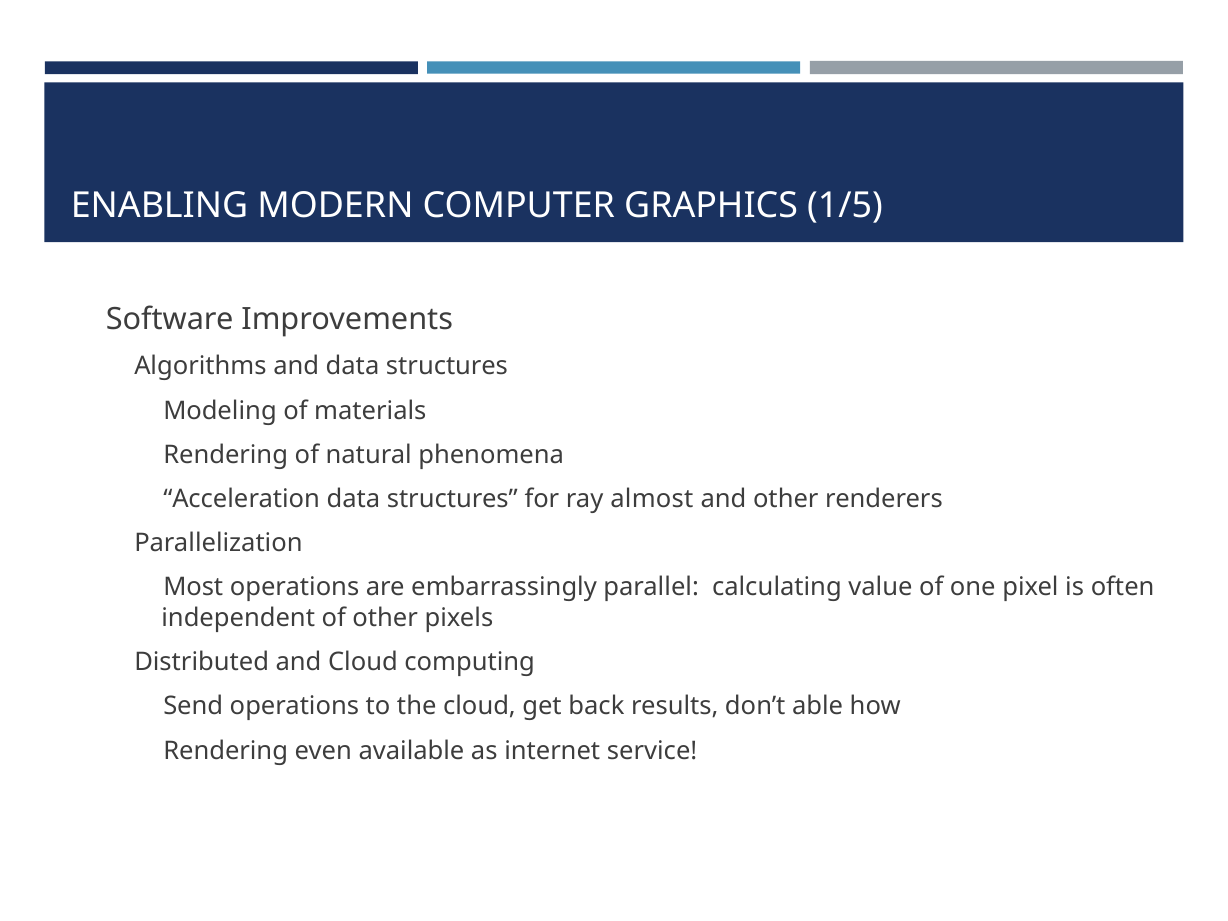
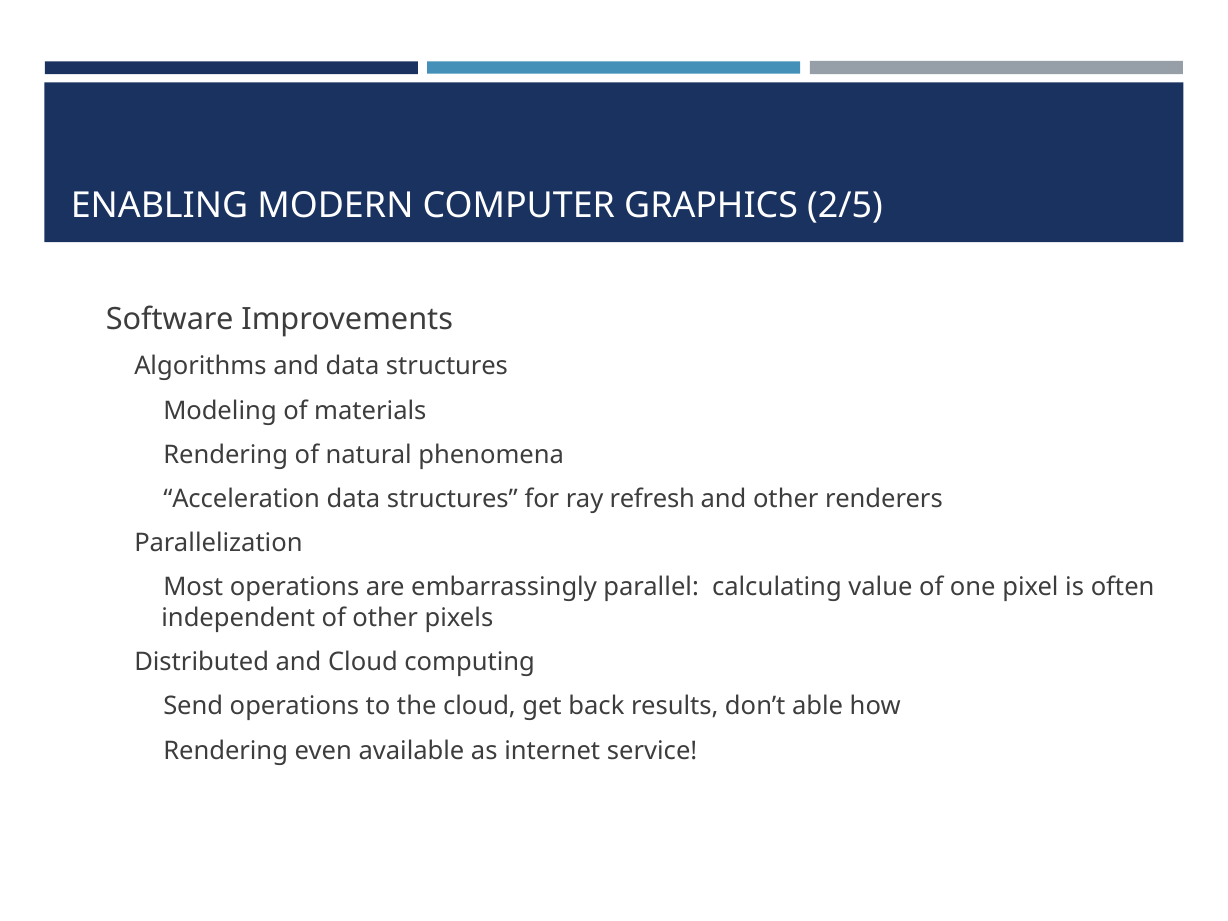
1/5: 1/5 -> 2/5 (845, 205)
almost: almost -> refresh (652, 499)
